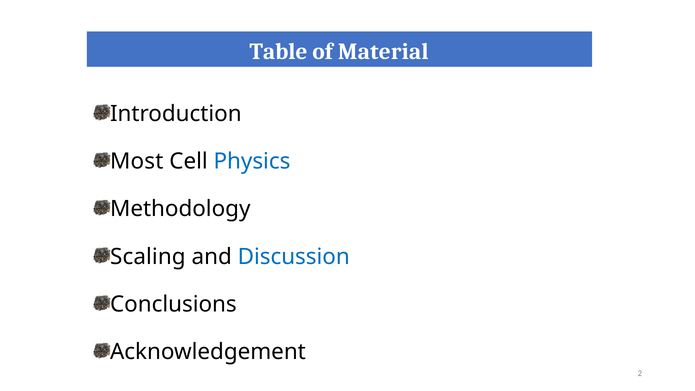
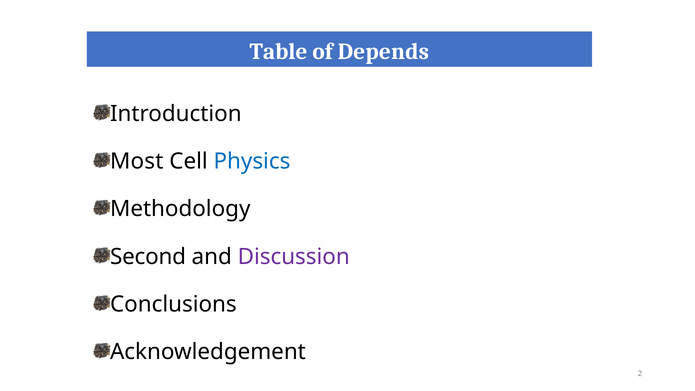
Material: Material -> Depends (383, 52)
Scaling: Scaling -> Second (148, 257)
Discussion colour: blue -> purple (294, 257)
